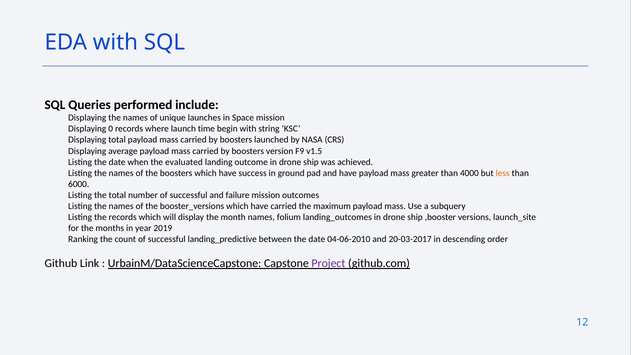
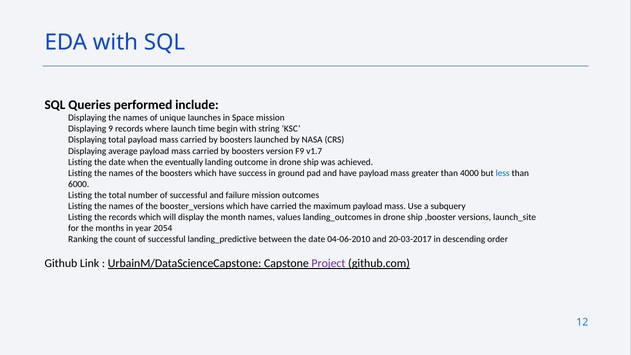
0: 0 -> 9 (111, 129)
v1.5: v1.5 -> v1.7 (314, 151)
evaluated: evaluated -> eventually (184, 162)
less colour: orange -> blue (503, 173)
folium: folium -> values (289, 217)
2019: 2019 -> 2054 (163, 228)
